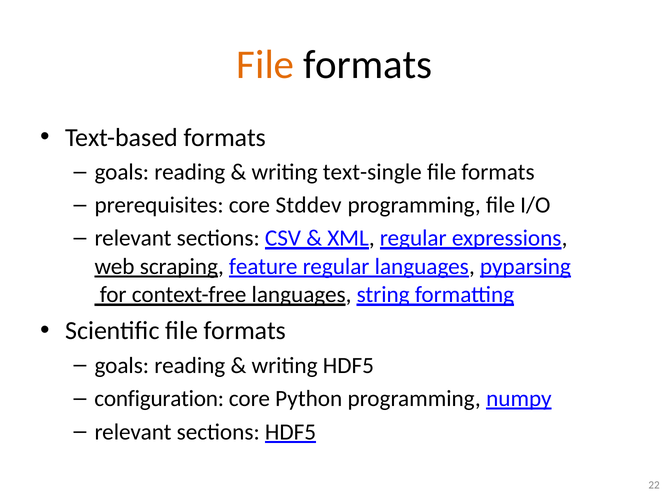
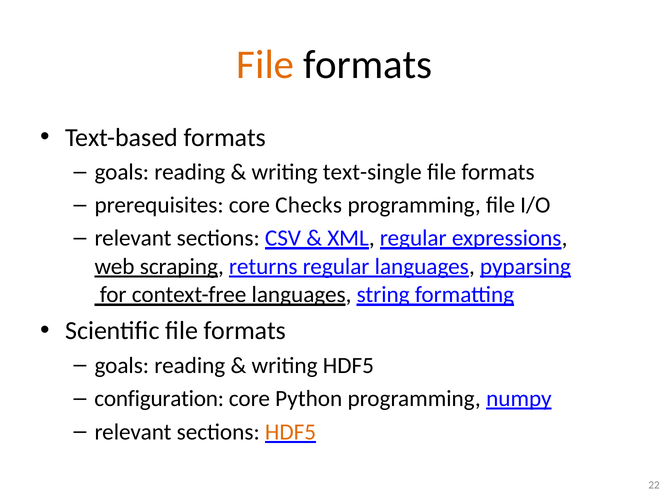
Stddev: Stddev -> Checks (309, 206)
feature: feature -> returns (263, 267)
HDF5 colour: black -> orange (291, 433)
